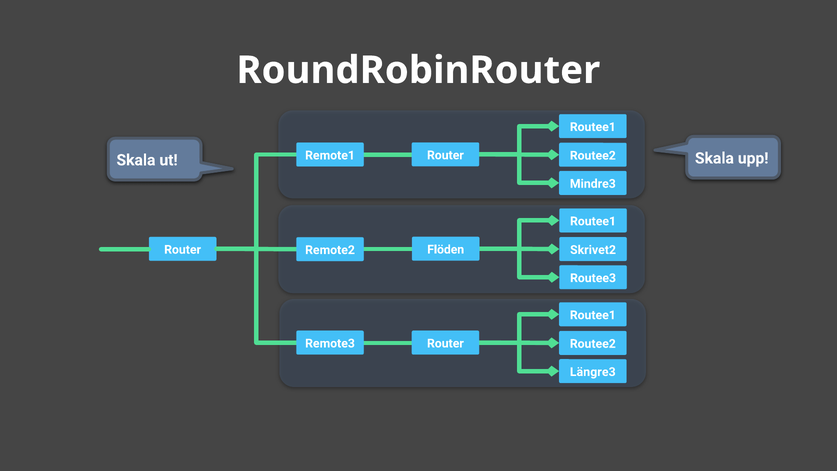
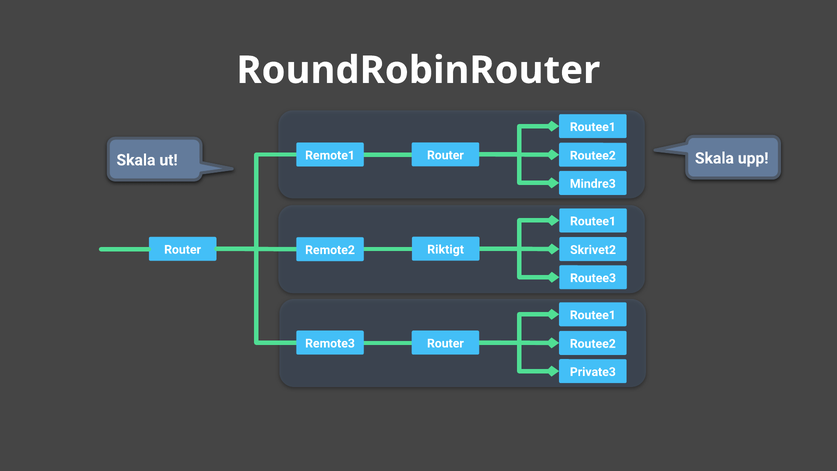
Flöden: Flöden -> Riktigt (446, 249)
Längre3: Längre3 -> Private3 (593, 372)
